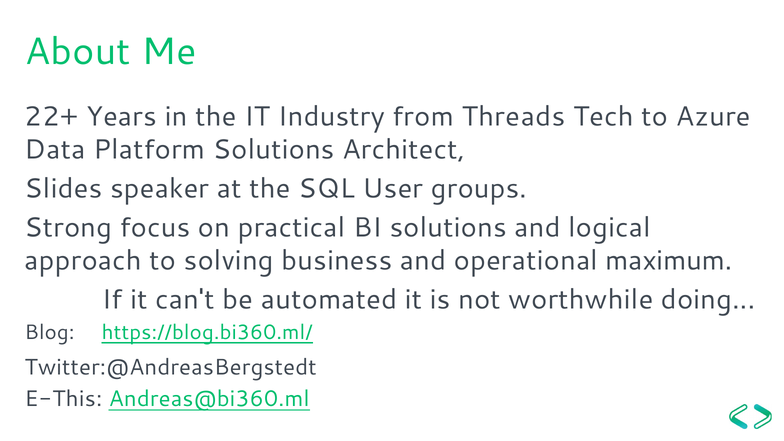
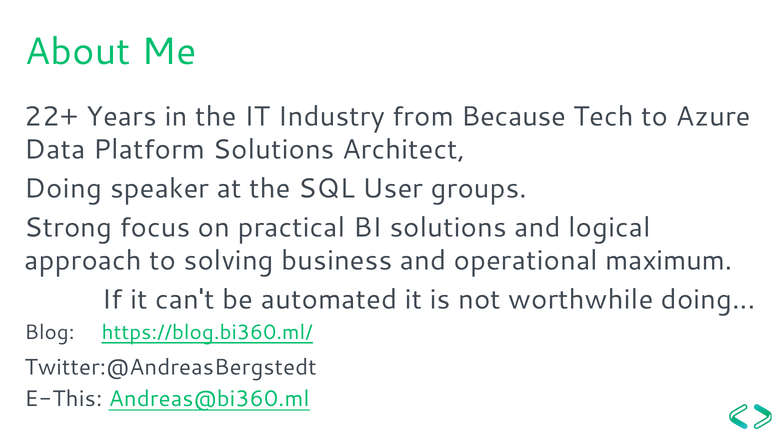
Threads: Threads -> Because (514, 117)
Slides: Slides -> Doing (63, 189)
